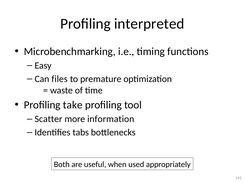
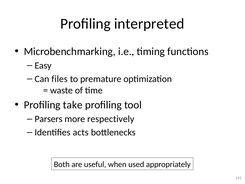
Scatter: Scatter -> Parsers (49, 119)
information: information -> respectively (111, 119)
tabs: tabs -> acts (81, 132)
